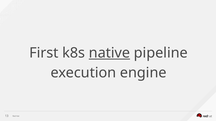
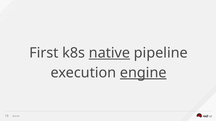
engine underline: none -> present (143, 73)
